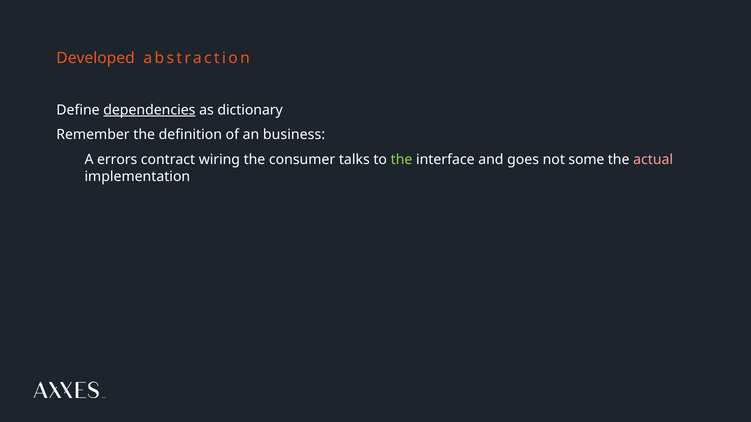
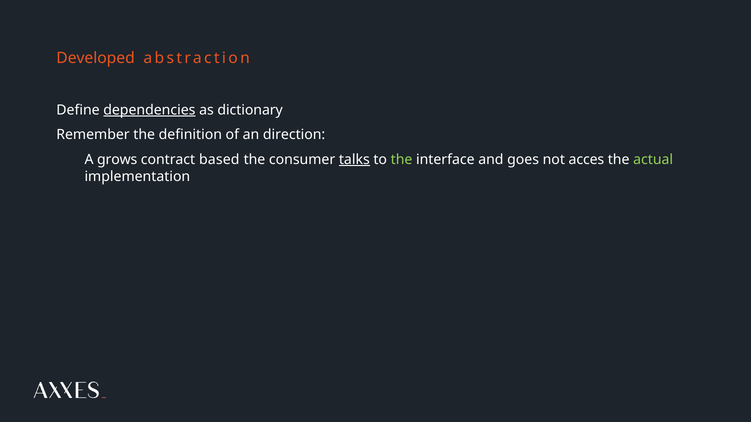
business: business -> direction (294, 135)
errors: errors -> grows (117, 160)
wiring: wiring -> based (219, 160)
talks underline: none -> present (354, 160)
some: some -> acces (586, 160)
actual colour: pink -> light green (653, 160)
